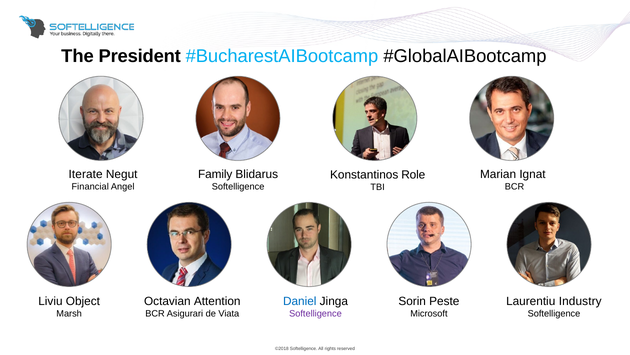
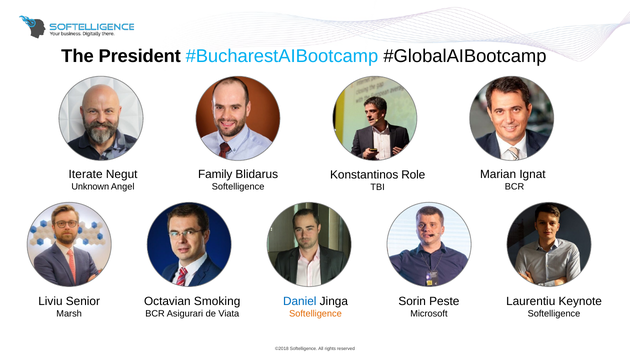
Financial: Financial -> Unknown (90, 186)
Object: Object -> Senior (83, 301)
Attention: Attention -> Smoking (217, 301)
Industry: Industry -> Keynote (580, 301)
Softelligence colour: purple -> orange (315, 313)
